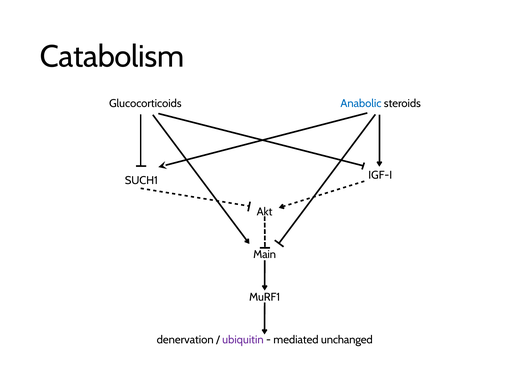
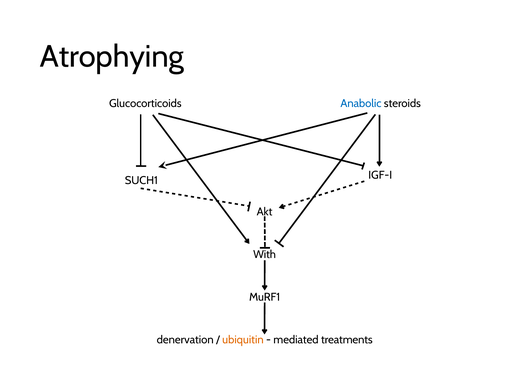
Catabolism: Catabolism -> Atrophying (112, 57)
Main: Main -> With (265, 255)
ubiquitin colour: purple -> orange (243, 340)
unchanged: unchanged -> treatments (347, 340)
